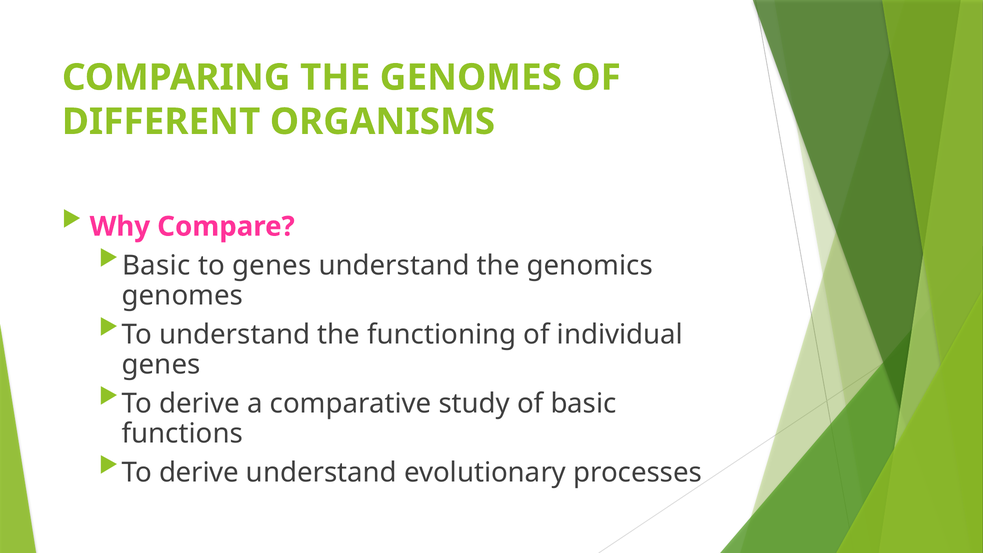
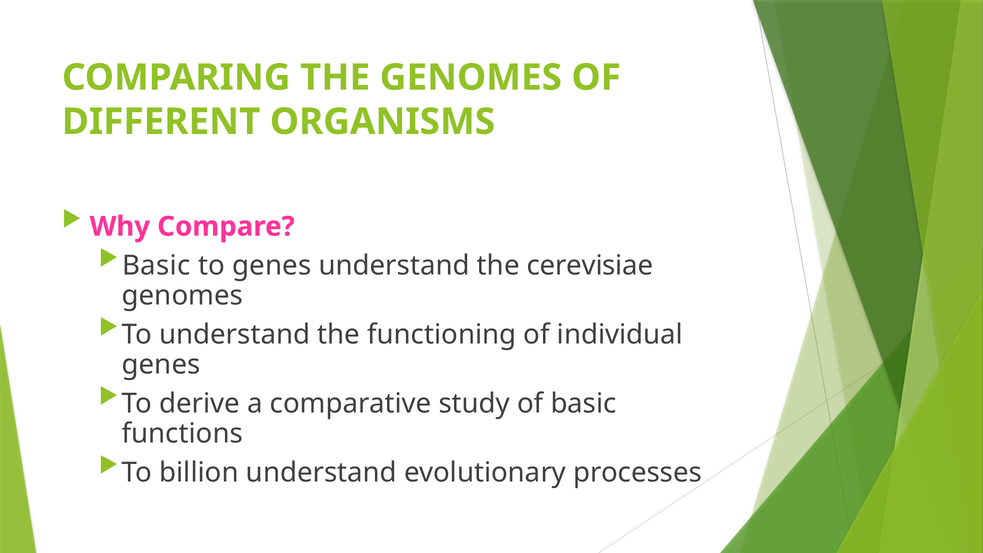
genomics: genomics -> cerevisiae (590, 266)
derive: derive -> billion (199, 473)
